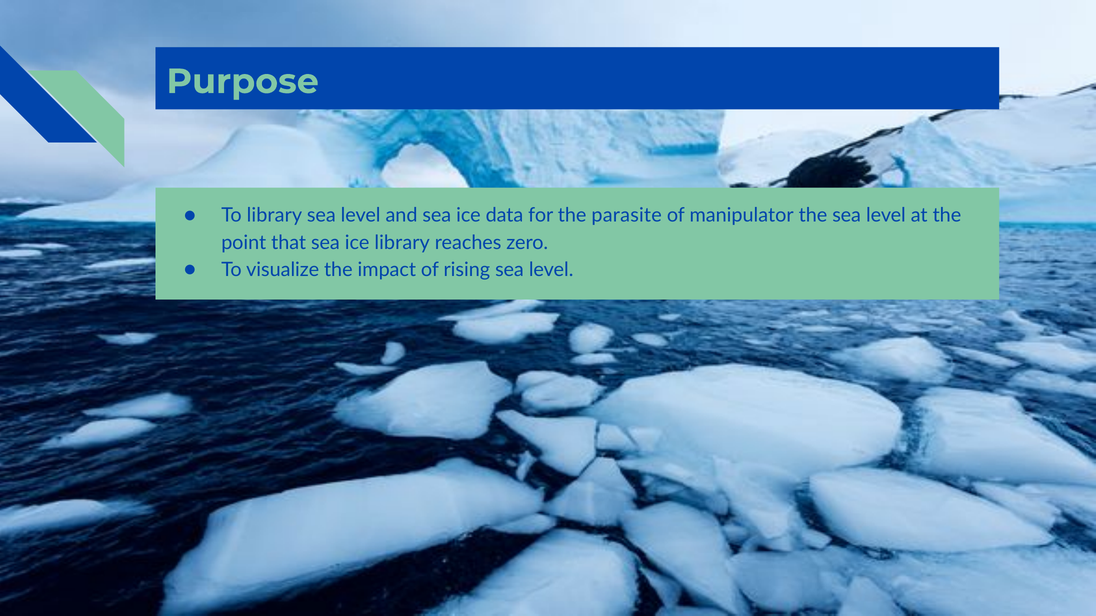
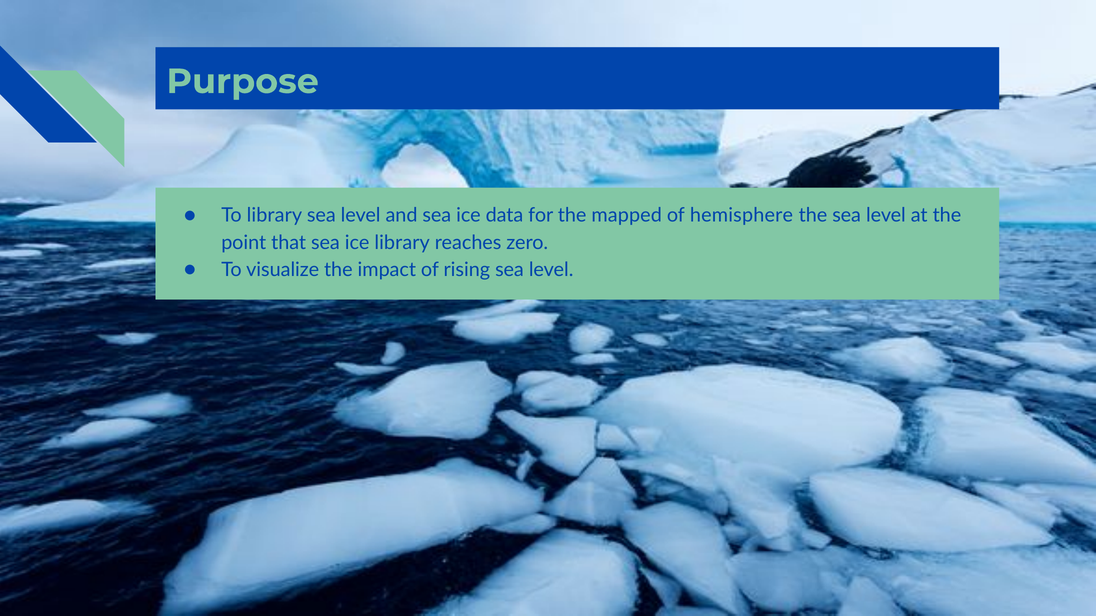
parasite: parasite -> mapped (627, 216)
manipulator: manipulator -> hemisphere (741, 216)
